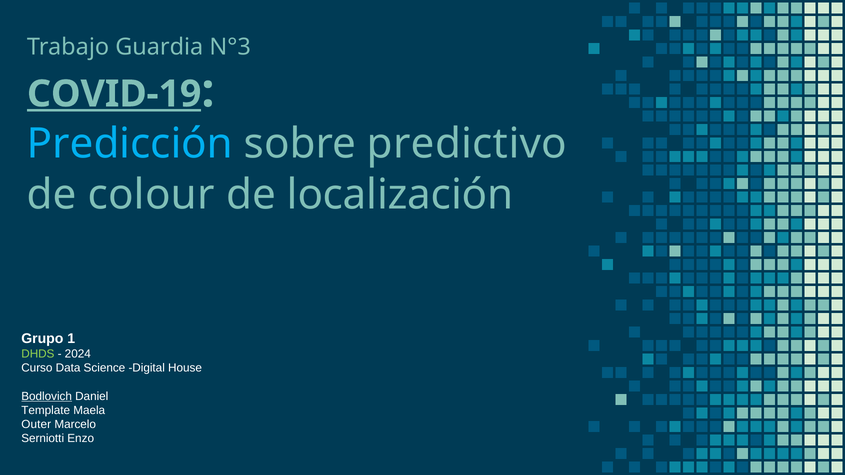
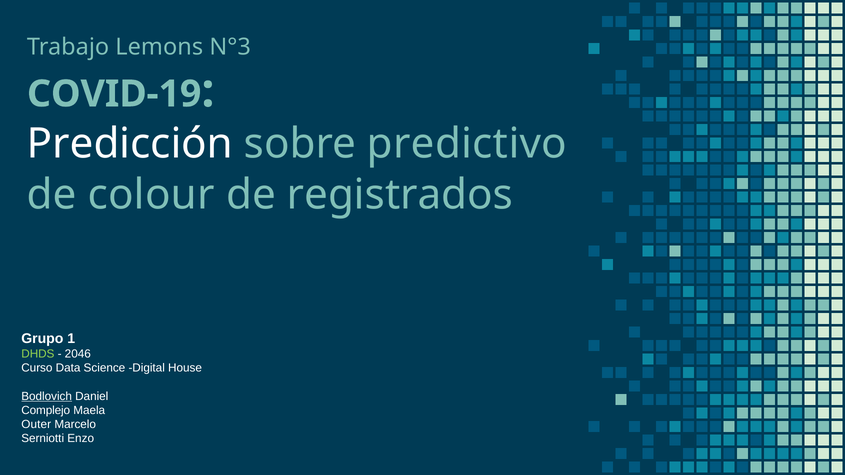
Guardia: Guardia -> Lemons (159, 47)
COVID-19 underline: present -> none (114, 94)
Predicción colour: light blue -> white (130, 144)
localización: localización -> registrados (400, 195)
2024: 2024 -> 2046 (78, 354)
Template: Template -> Complejo (46, 411)
